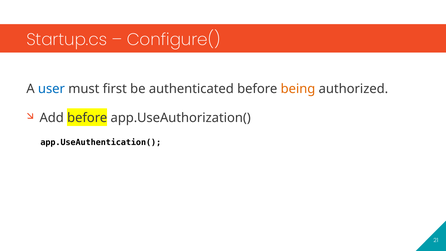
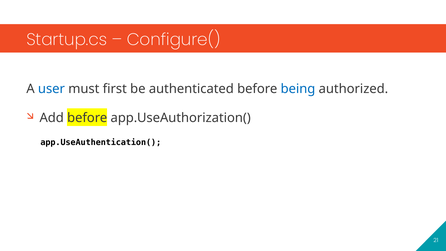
being colour: orange -> blue (298, 89)
